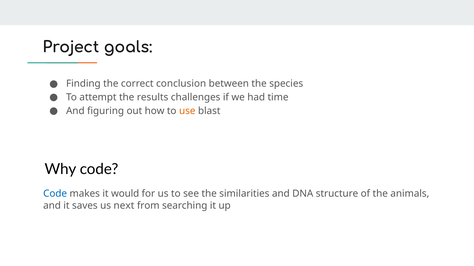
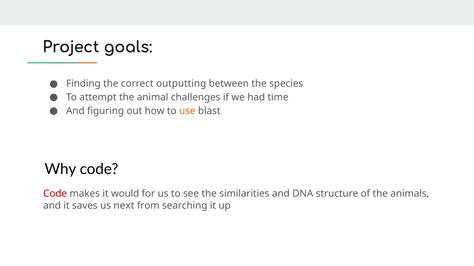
conclusion: conclusion -> outputting (181, 84)
results: results -> animal (153, 97)
Code colour: blue -> red (55, 194)
